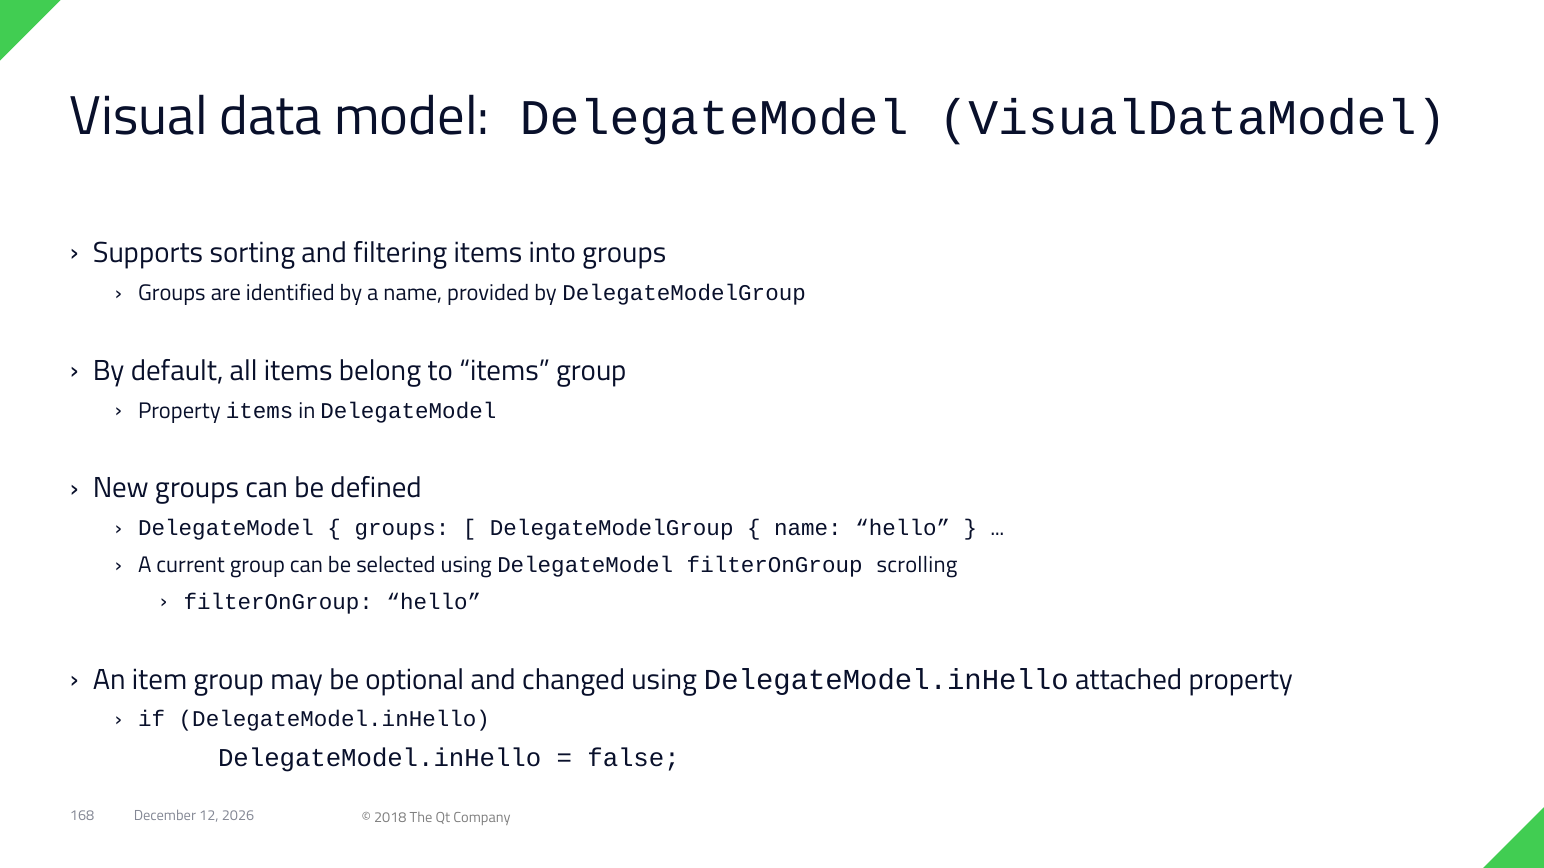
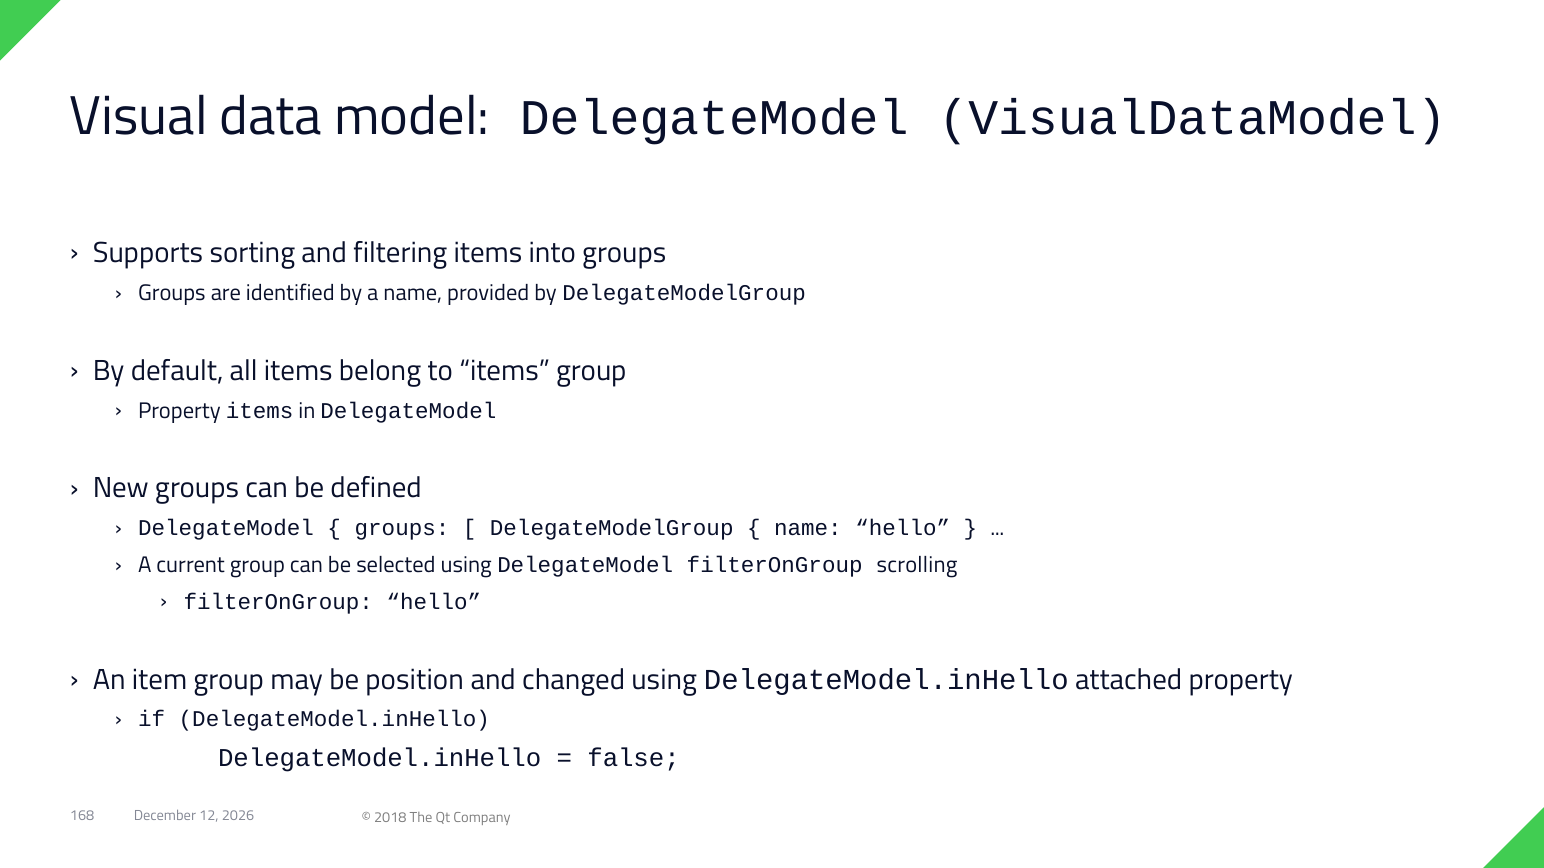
optional: optional -> position (415, 680)
